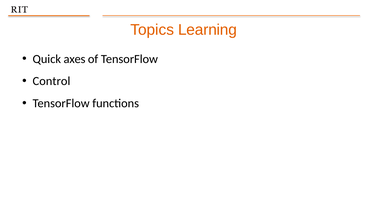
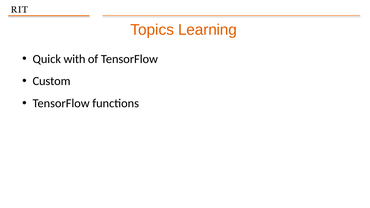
axes: axes -> with (75, 59)
Control: Control -> Custom (52, 81)
